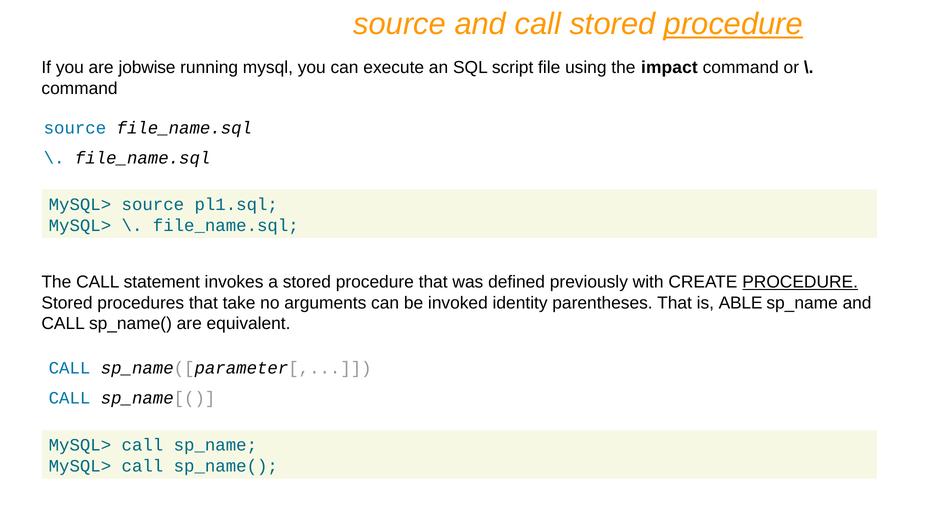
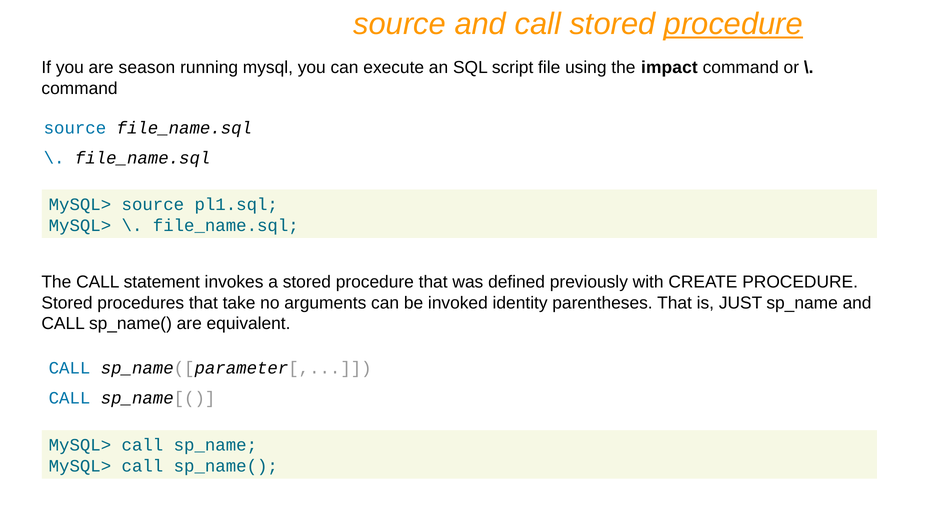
jobwise: jobwise -> season (147, 68)
PROCEDURE underline: present -> none (800, 282)
ABLE: ABLE -> JUST (741, 303)
